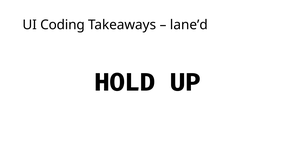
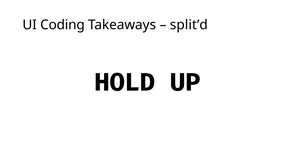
lane’d: lane’d -> split’d (189, 25)
